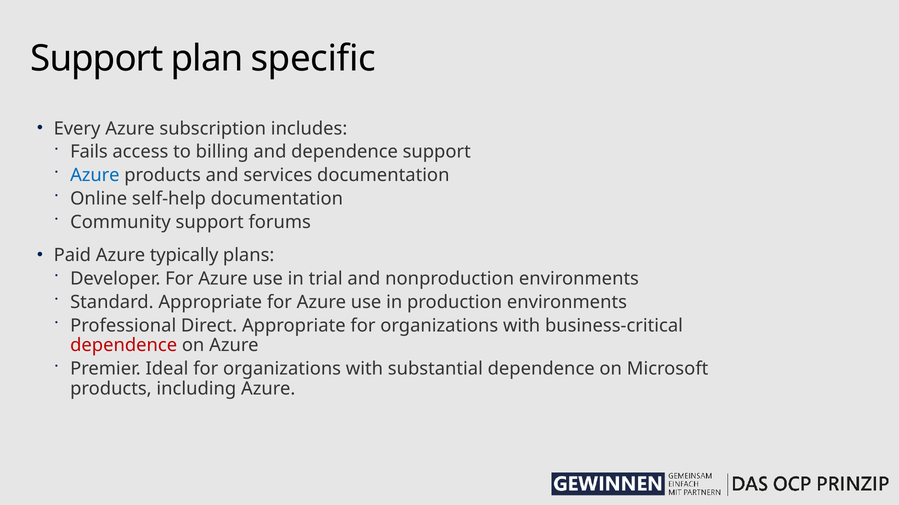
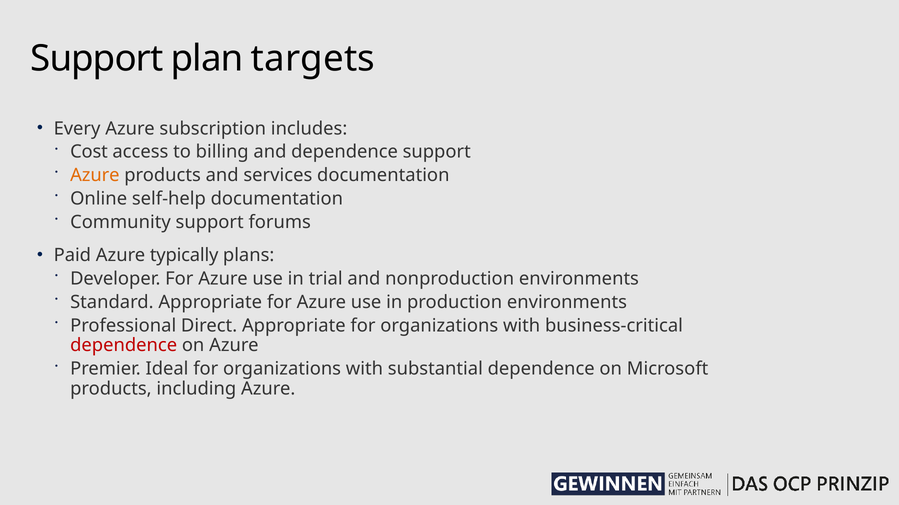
specific: specific -> targets (313, 59)
Fails: Fails -> Cost (89, 152)
Azure colour: blue -> orange (95, 175)
